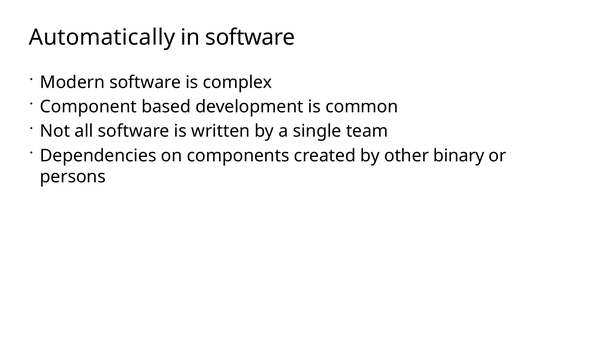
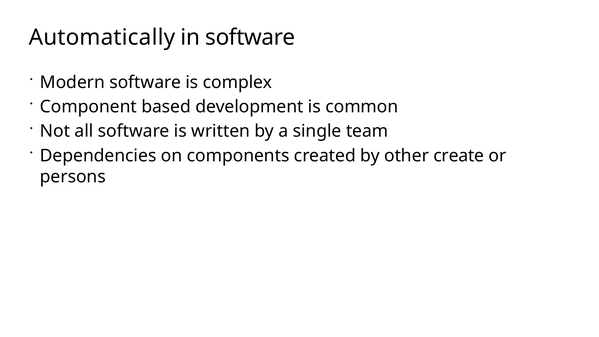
binary: binary -> create (459, 156)
